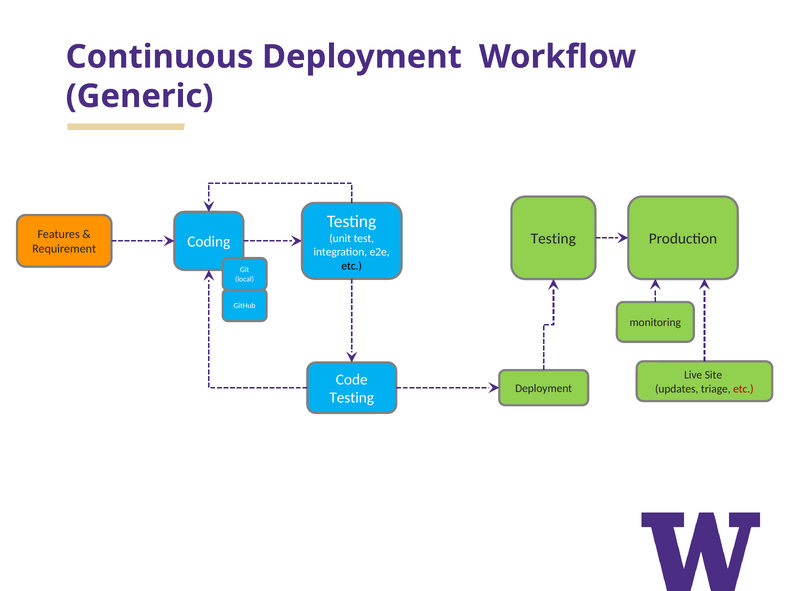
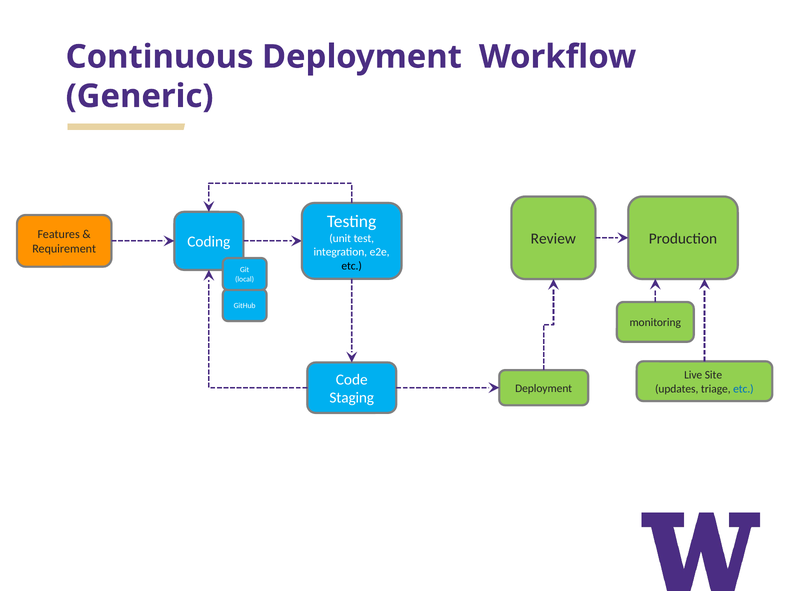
Testing: Testing -> Review (553, 239)
etc colour: red -> blue (743, 389)
Testing: Testing -> Staging (352, 398)
